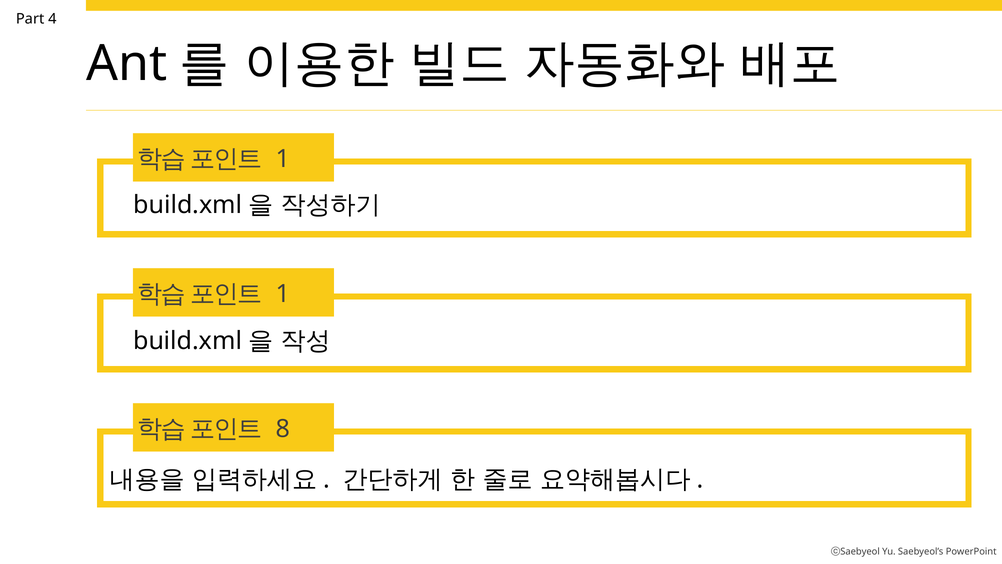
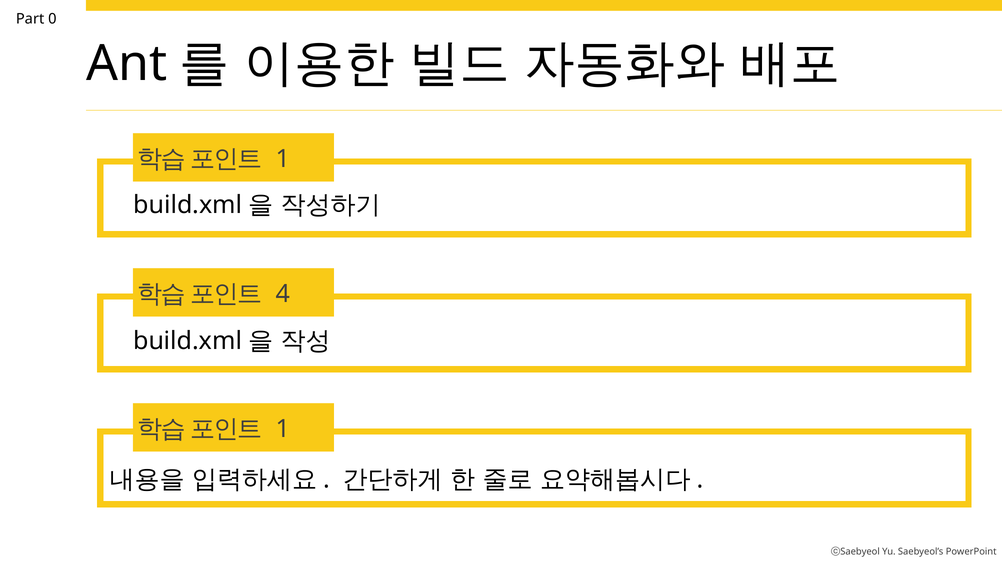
4: 4 -> 0 (52, 19)
1: 1 -> 4 (283, 294)
8: 8 -> 1 (283, 429)
